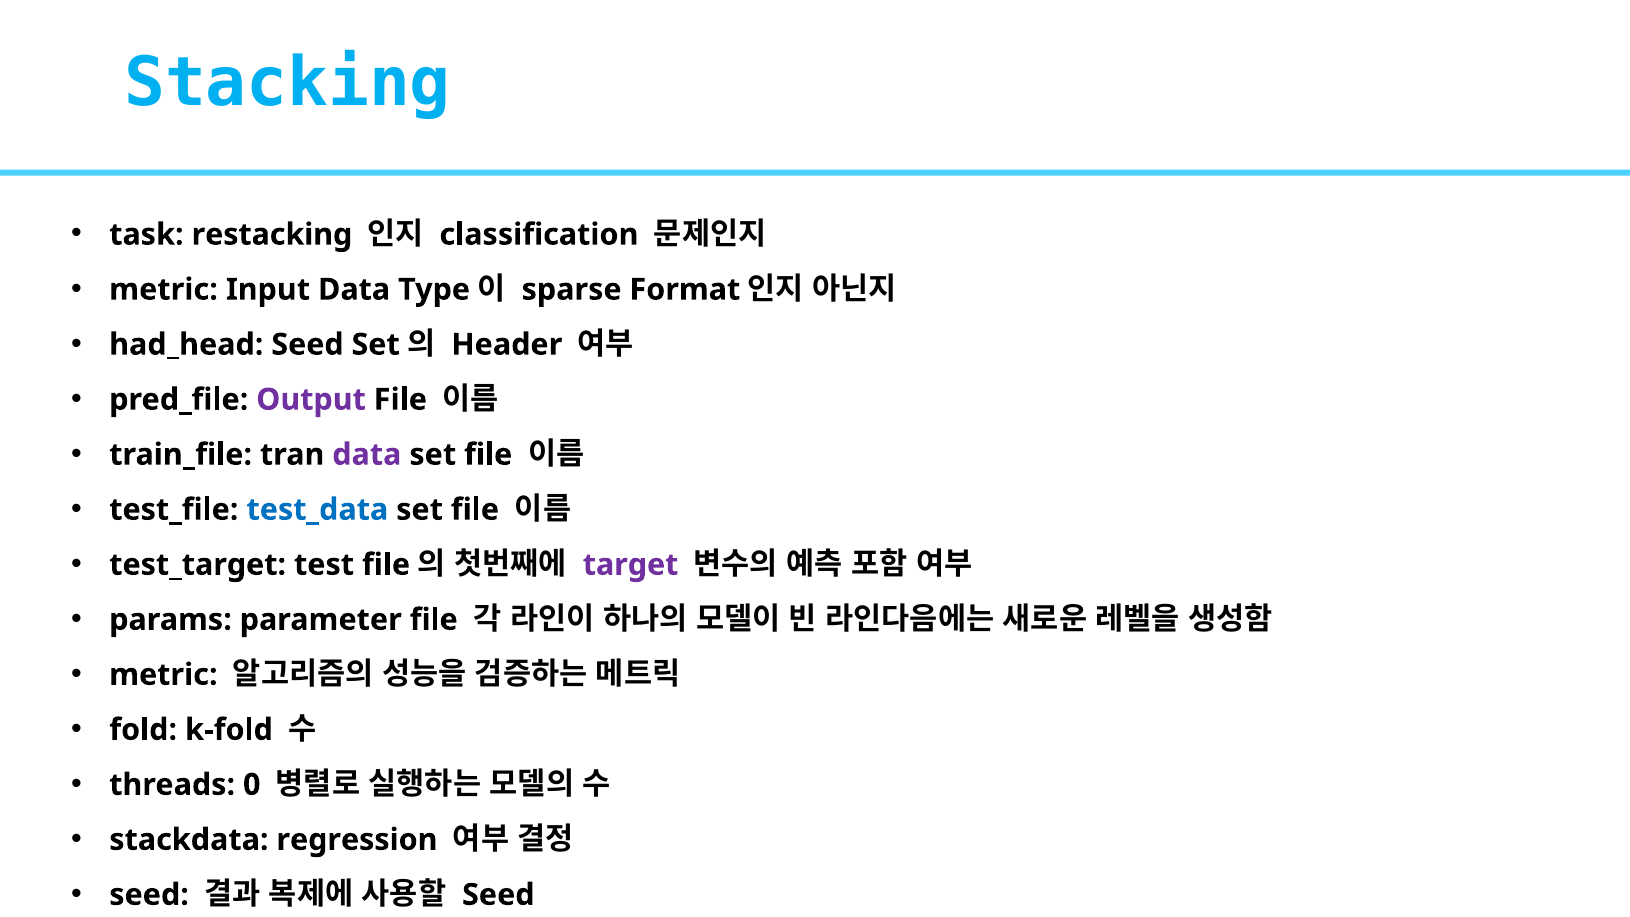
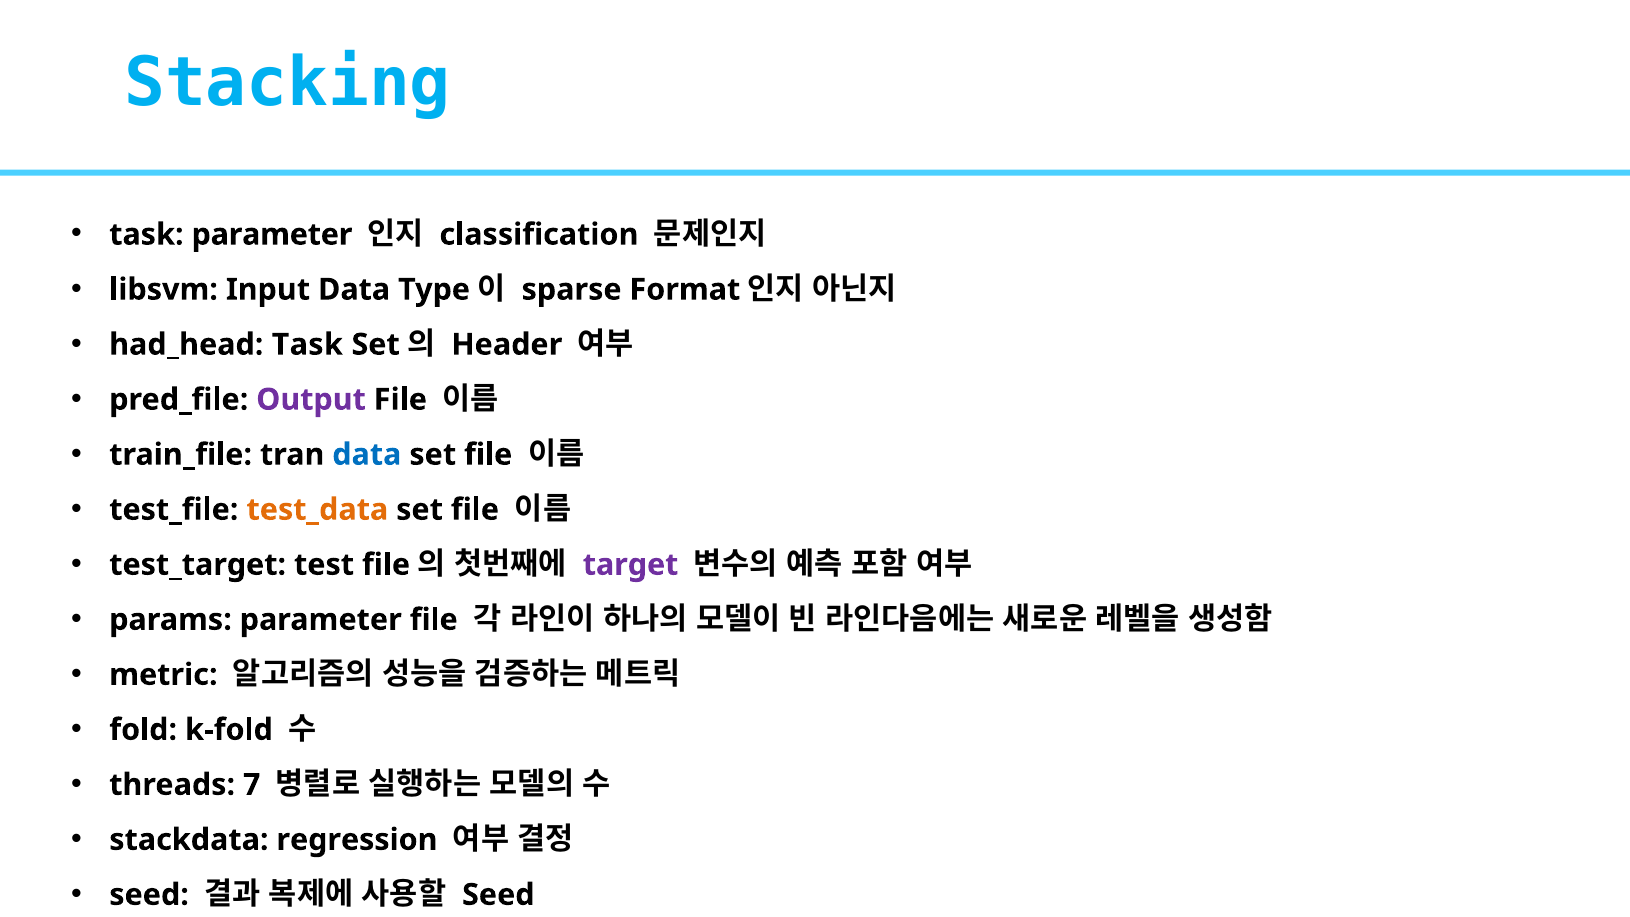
task restacking: restacking -> parameter (272, 235)
metric: metric -> libsvm (164, 290)
had_head Seed: Seed -> Task (307, 345)
data colour: purple -> blue (367, 455)
test_data colour: blue -> orange (317, 510)
0: 0 -> 7 (252, 785)
